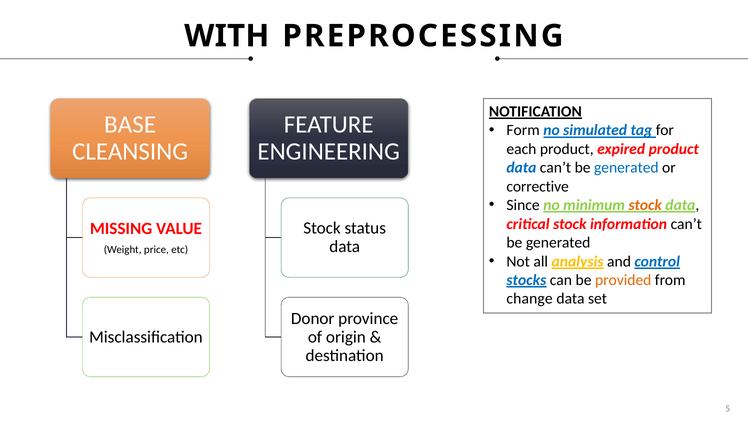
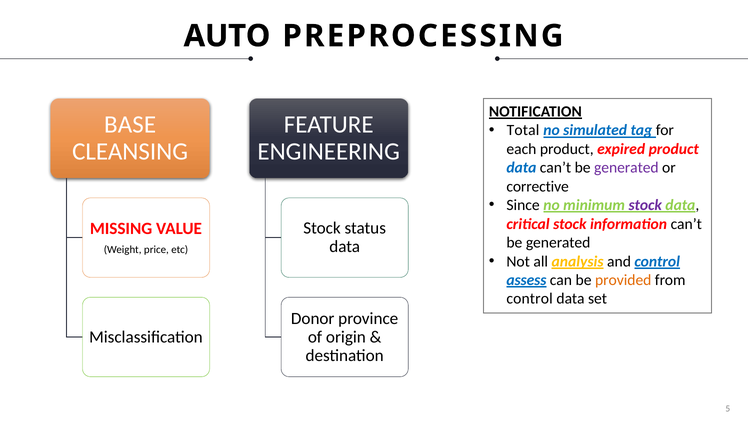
WITH: WITH -> AUTO (227, 36)
Form: Form -> Total (523, 130)
generated colour: blue -> purple (626, 168)
stock colour: orange -> purple (645, 205)
stocks: stocks -> assess (526, 280)
change: change -> control (530, 299)
